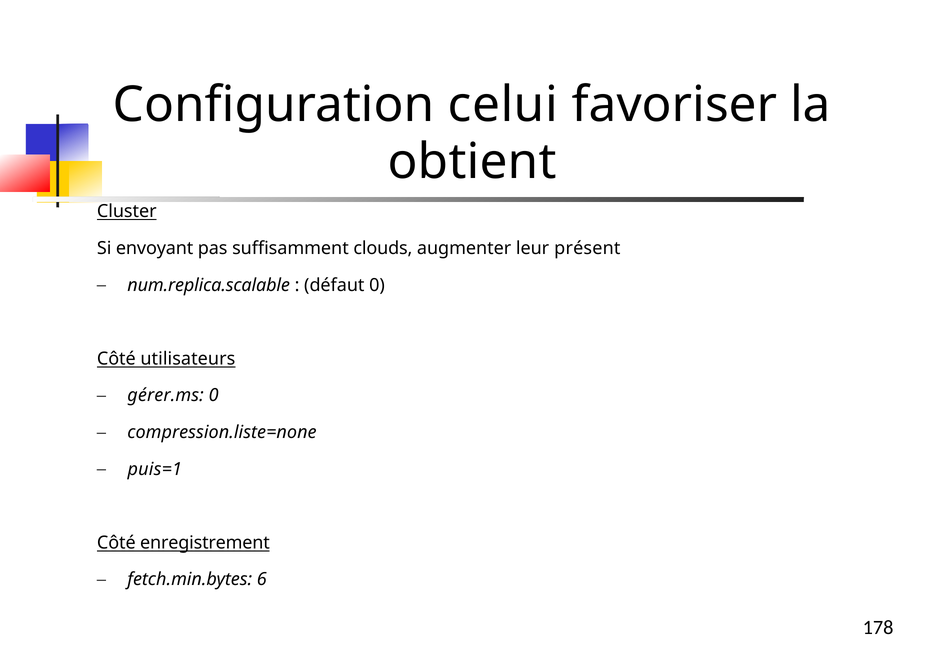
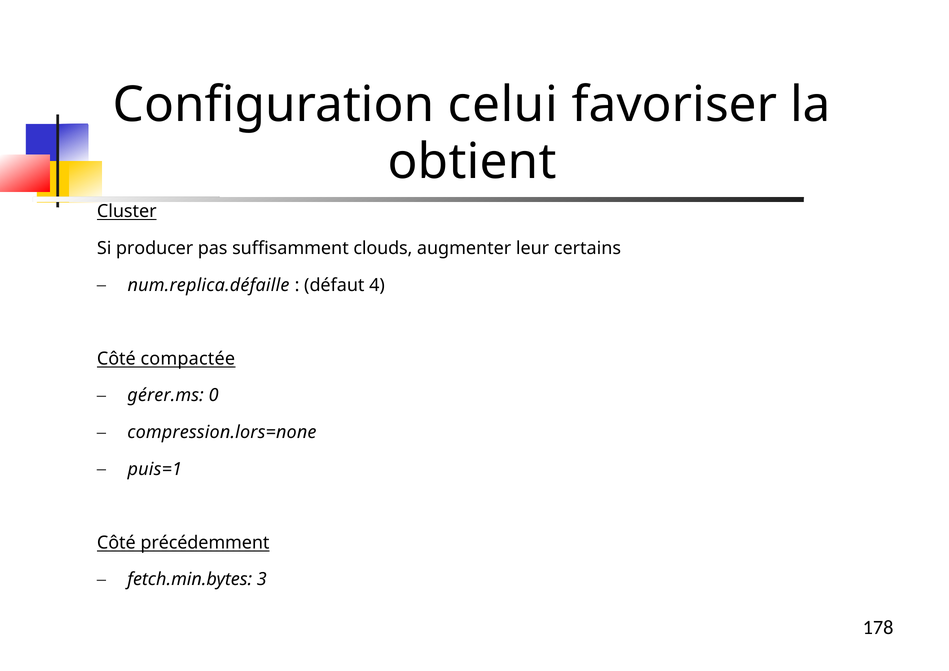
envoyant: envoyant -> producer (155, 248)
présent: présent -> certains (587, 248)
num.replica.scalable: num.replica.scalable -> num.replica.défaille (208, 285)
défaut 0: 0 -> 4 (377, 285)
utilisateurs: utilisateurs -> compactée (188, 359)
compression.liste=none: compression.liste=none -> compression.lors=none (222, 432)
enregistrement: enregistrement -> précédemment (205, 543)
6: 6 -> 3 (262, 579)
